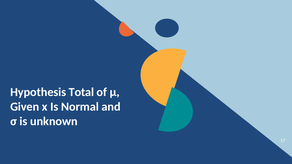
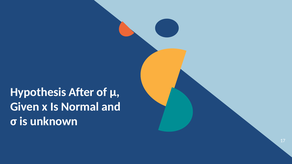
Total: Total -> After (81, 92)
